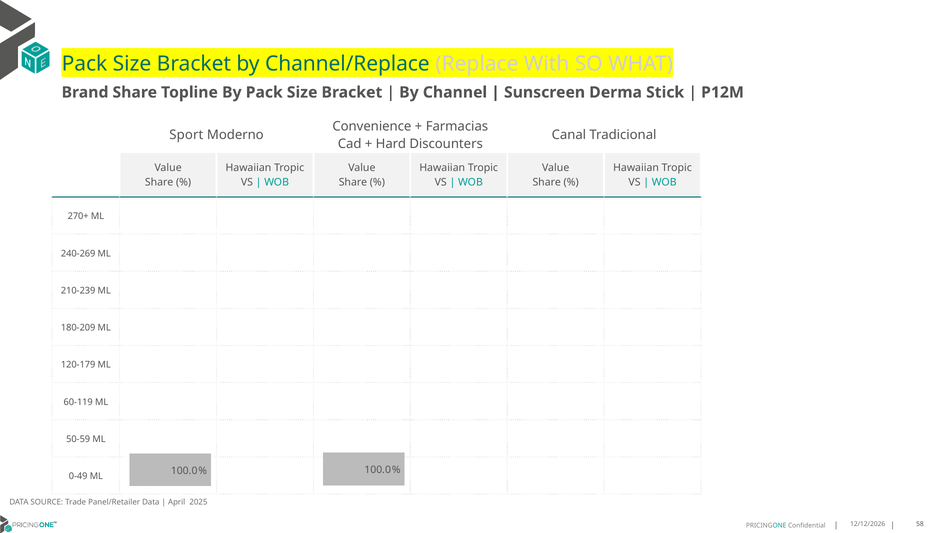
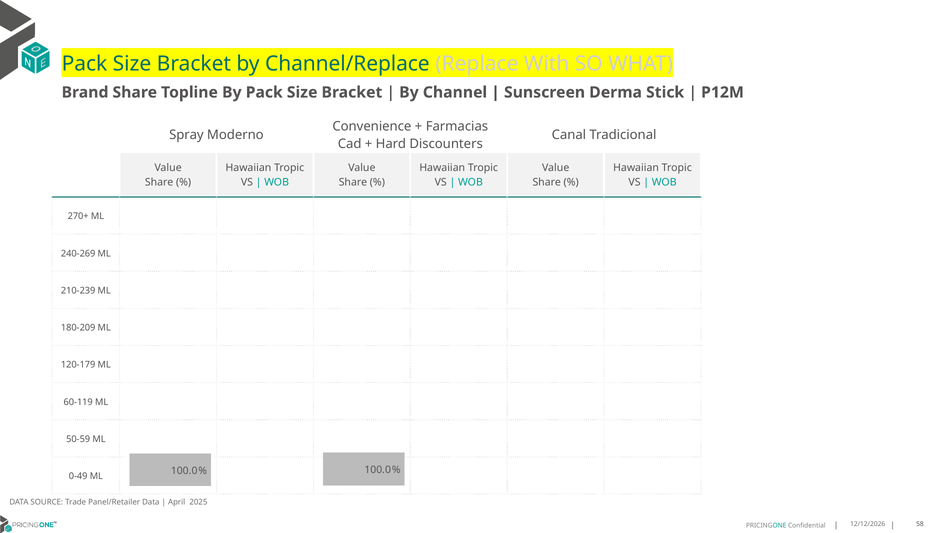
Sport: Sport -> Spray (186, 135)
